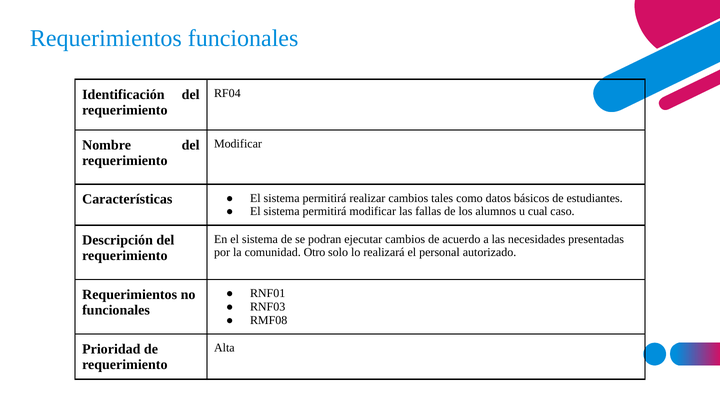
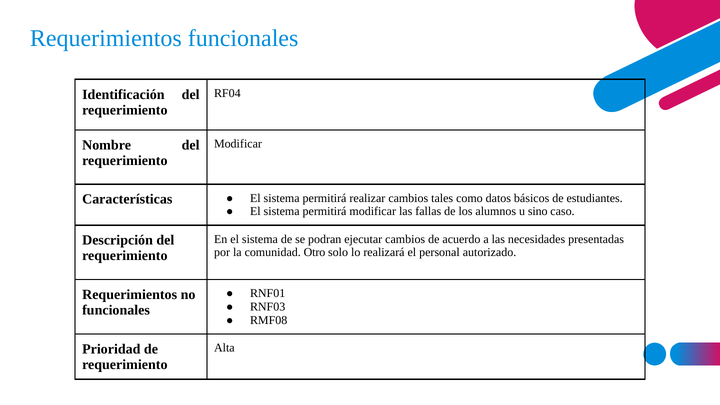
cual: cual -> sino (538, 211)
